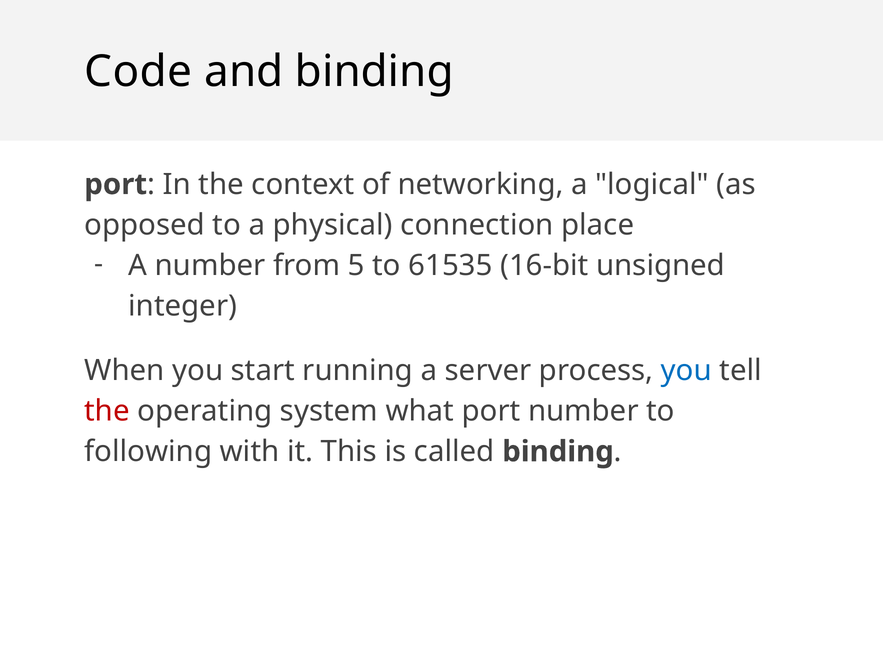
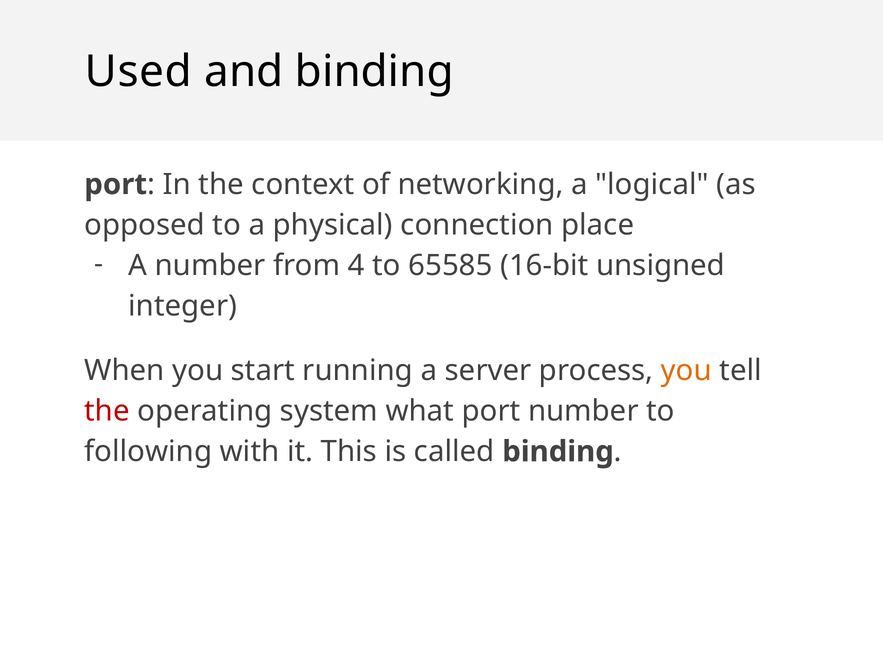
Code: Code -> Used (138, 72)
5: 5 -> 4 (356, 266)
61535: 61535 -> 65585 (450, 266)
you colour: blue -> orange (686, 371)
